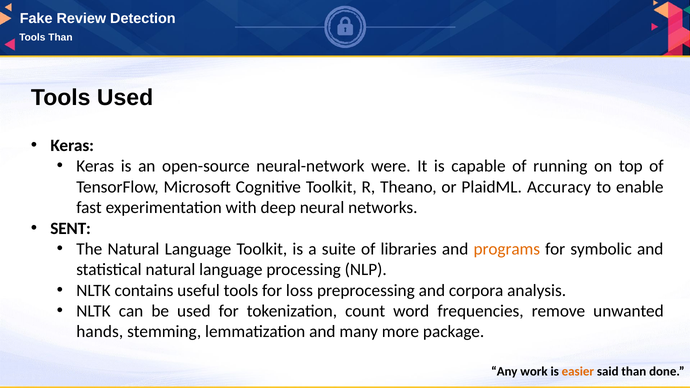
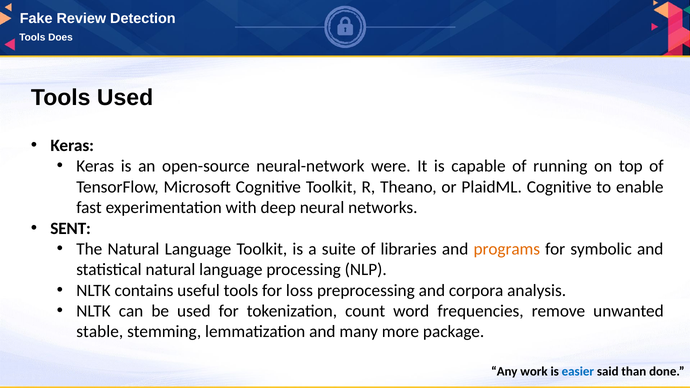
Tools Than: Than -> Does (60, 37)
PlaidML Accuracy: Accuracy -> Cognitive (559, 187)
hands: hands -> stable (100, 332)
easier colour: orange -> blue (578, 372)
